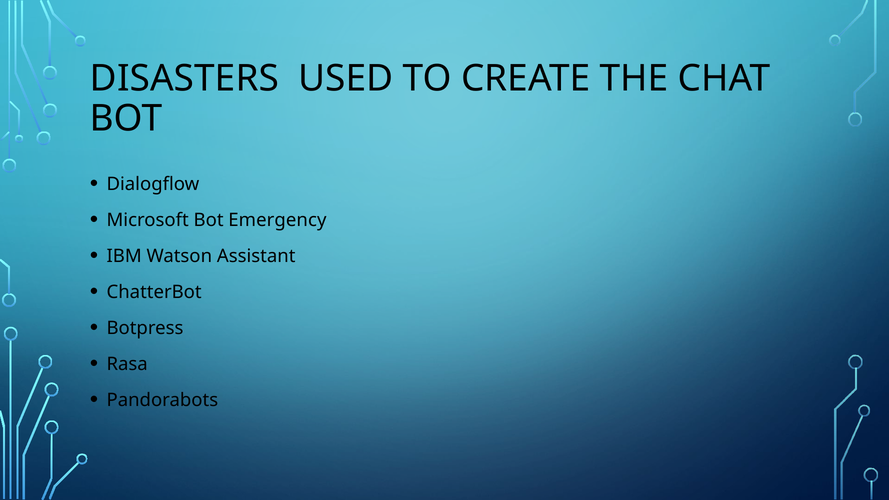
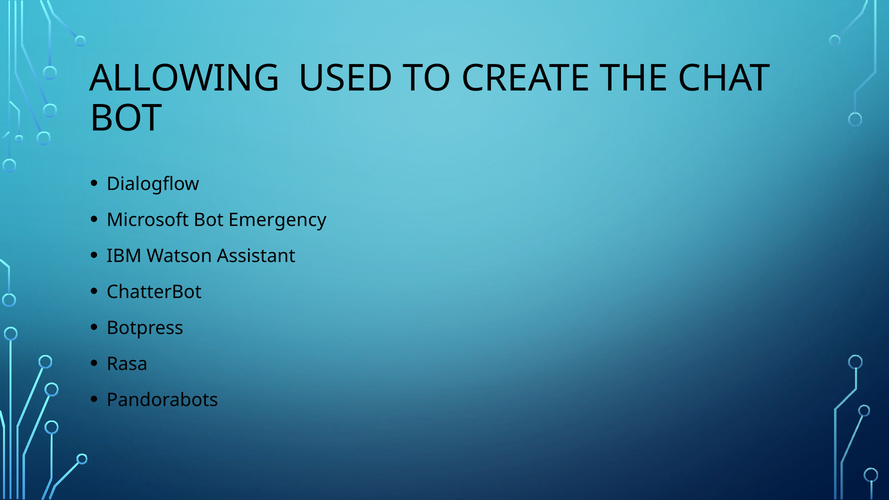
DISASTERS: DISASTERS -> ALLOWING (185, 79)
